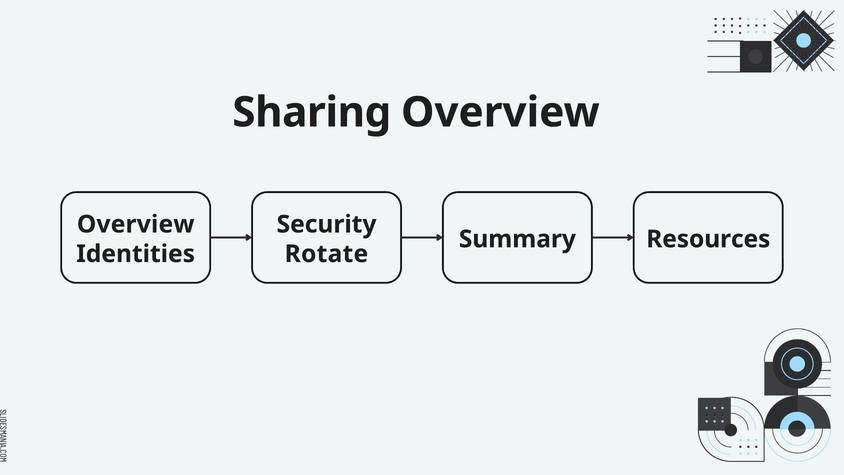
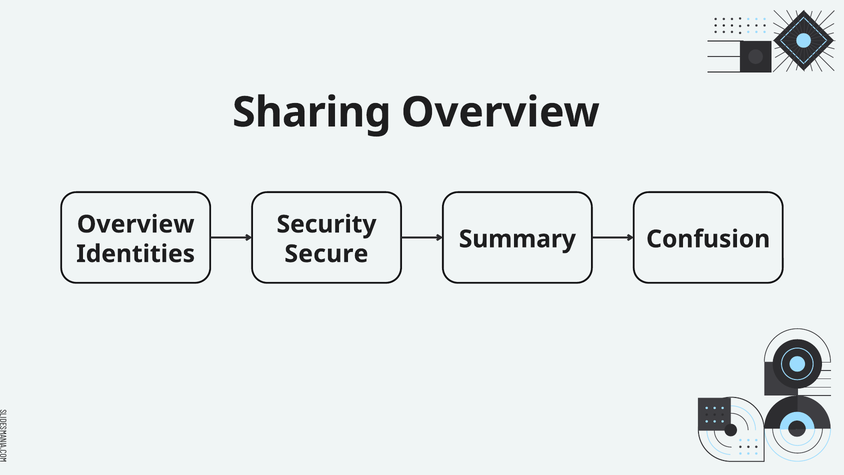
Resources: Resources -> Confusion (708, 239)
Rotate: Rotate -> Secure (326, 254)
